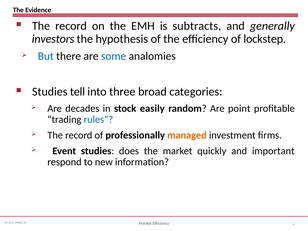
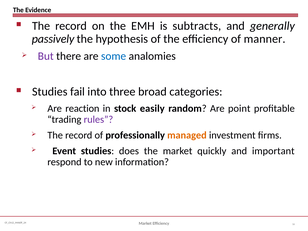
investors: investors -> passively (53, 39)
lockstep: lockstep -> manner (265, 39)
But colour: blue -> purple (46, 56)
tell: tell -> fail (77, 92)
decades: decades -> reaction (82, 108)
rules colour: blue -> purple (98, 119)
